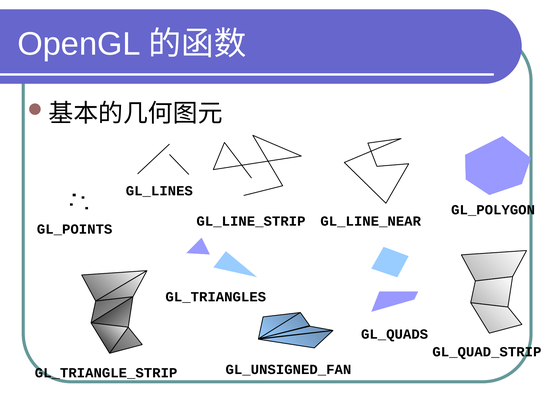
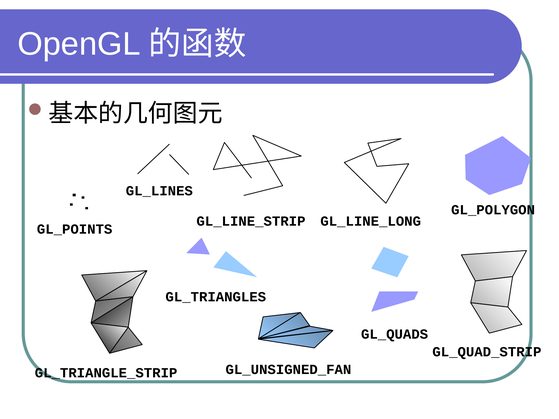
GL_LINE_NEAR: GL_LINE_NEAR -> GL_LINE_LONG (371, 221)
